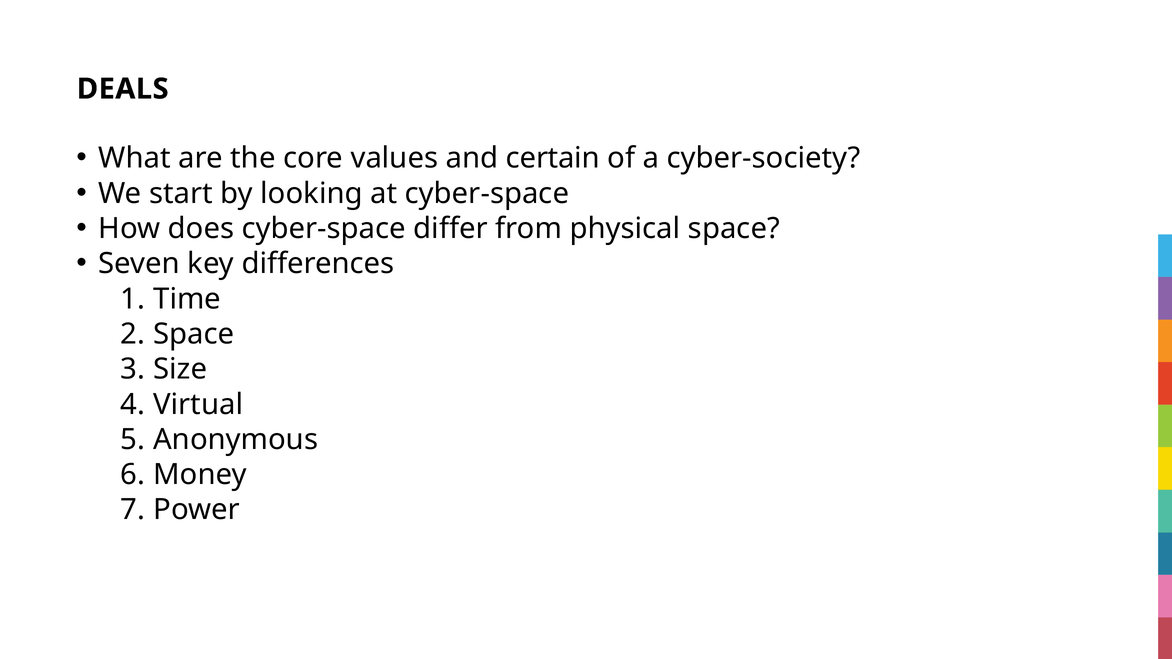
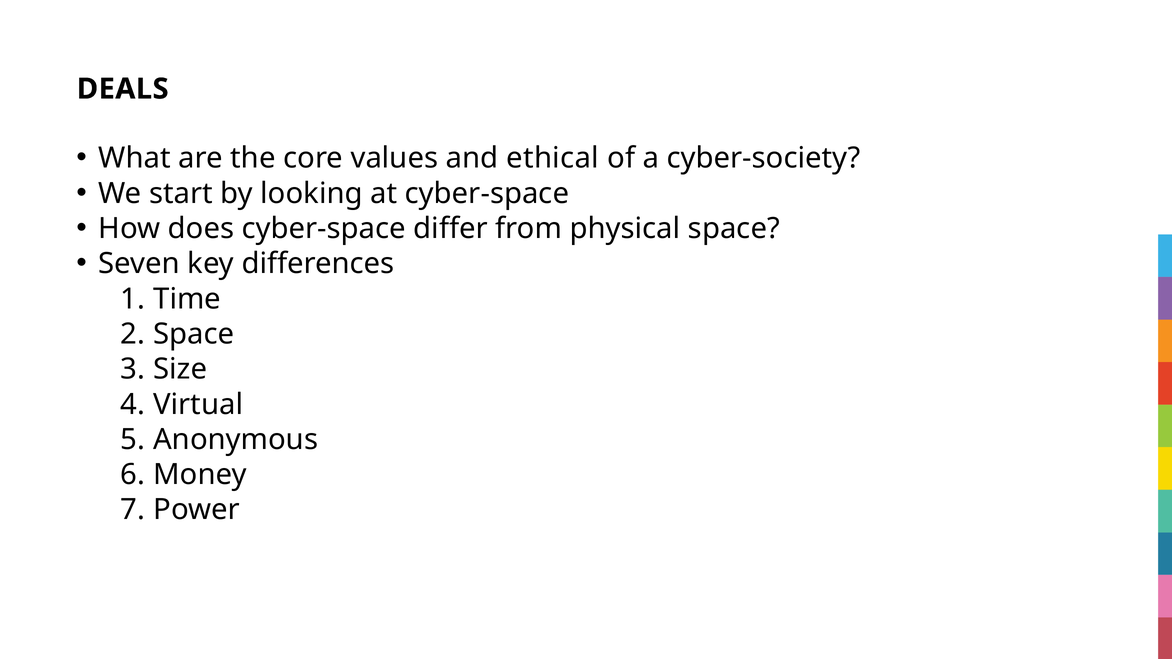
certain: certain -> ethical (553, 158)
